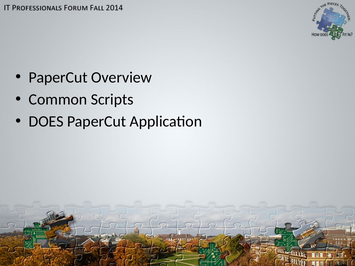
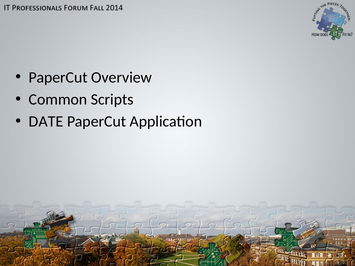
DOES: DOES -> DATE (46, 122)
